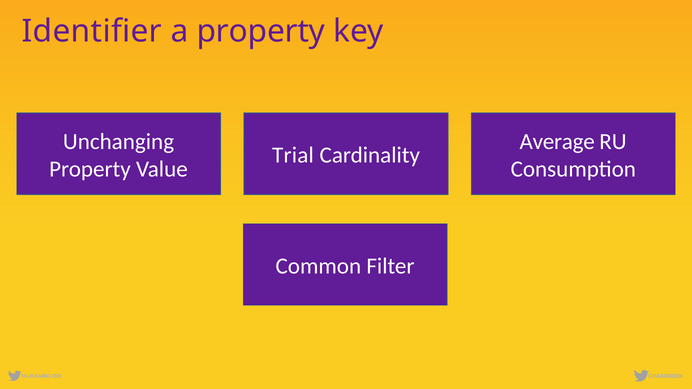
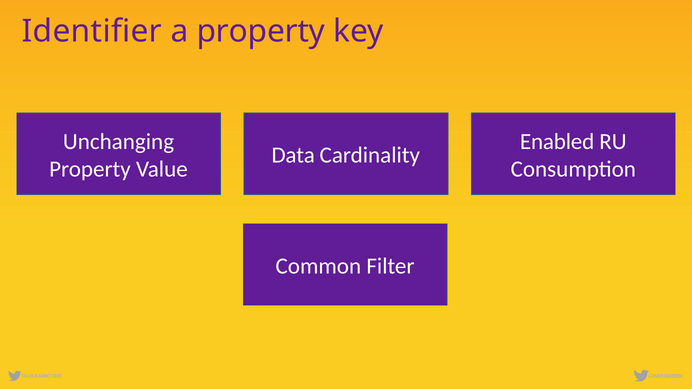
Average: Average -> Enabled (557, 142)
Trial: Trial -> Data (293, 155)
